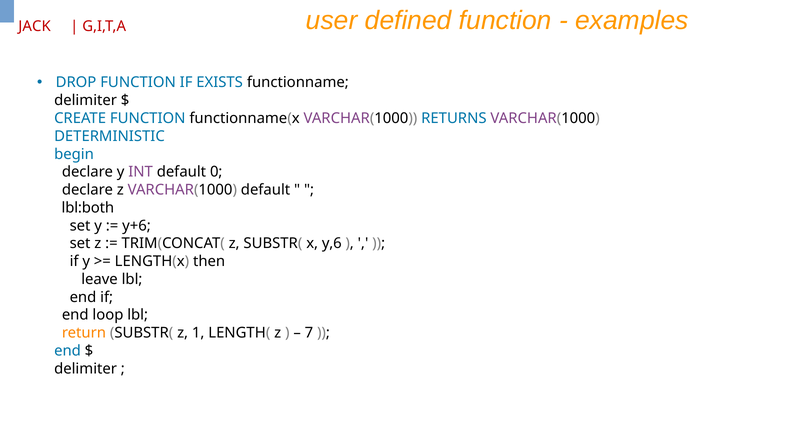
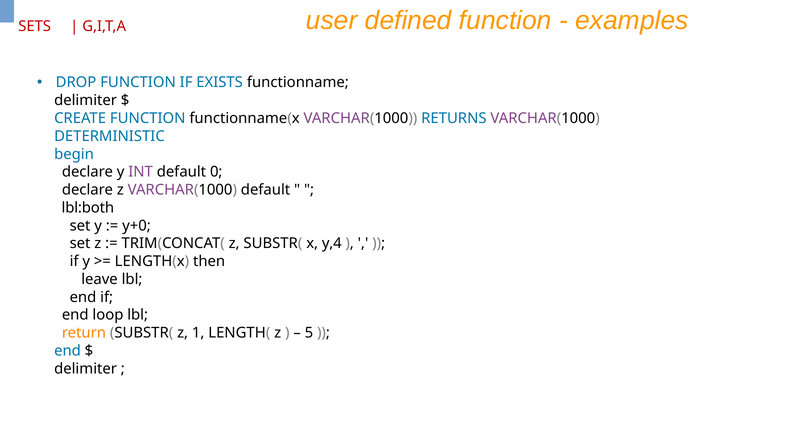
JACK: JACK -> SETS (35, 27)
y+6: y+6 -> y+0 (136, 225)
y,6: y,6 -> y,4 (332, 243)
7: 7 -> 5 (309, 333)
